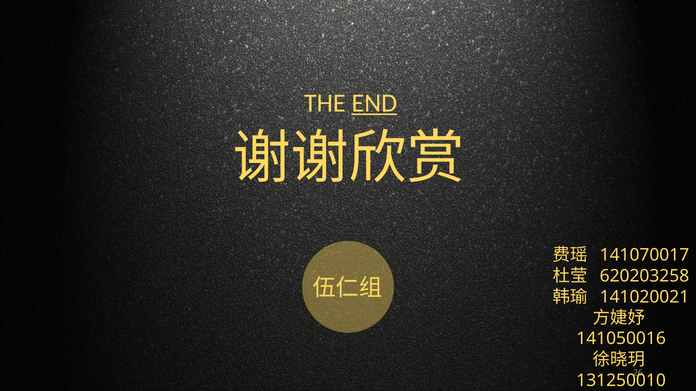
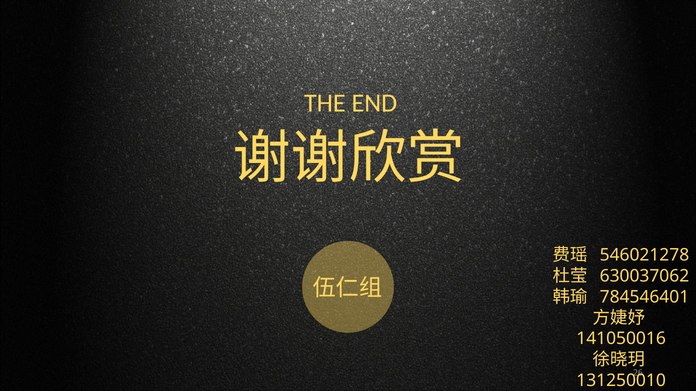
END underline: present -> none (374, 103)
141070017: 141070017 -> 546021278 (644, 256)
620203258: 620203258 -> 630037062 (644, 276)
141020021: 141020021 -> 784546401 (644, 297)
